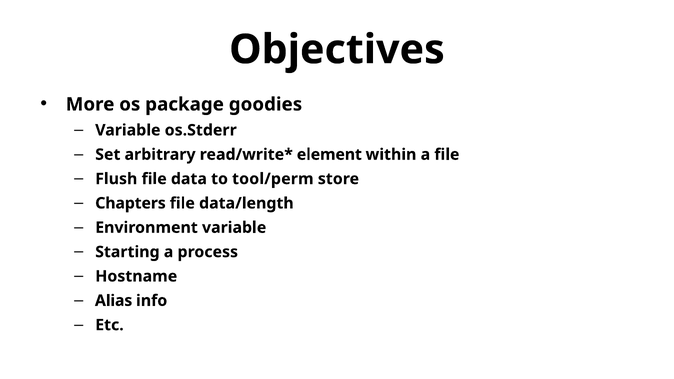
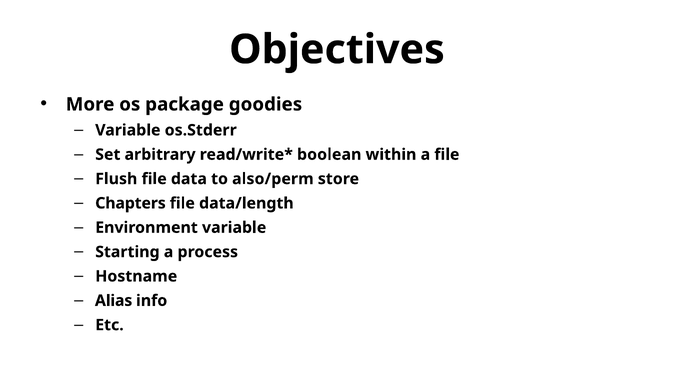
element: element -> boolean (329, 155)
tool/perm: tool/perm -> also/perm (273, 179)
